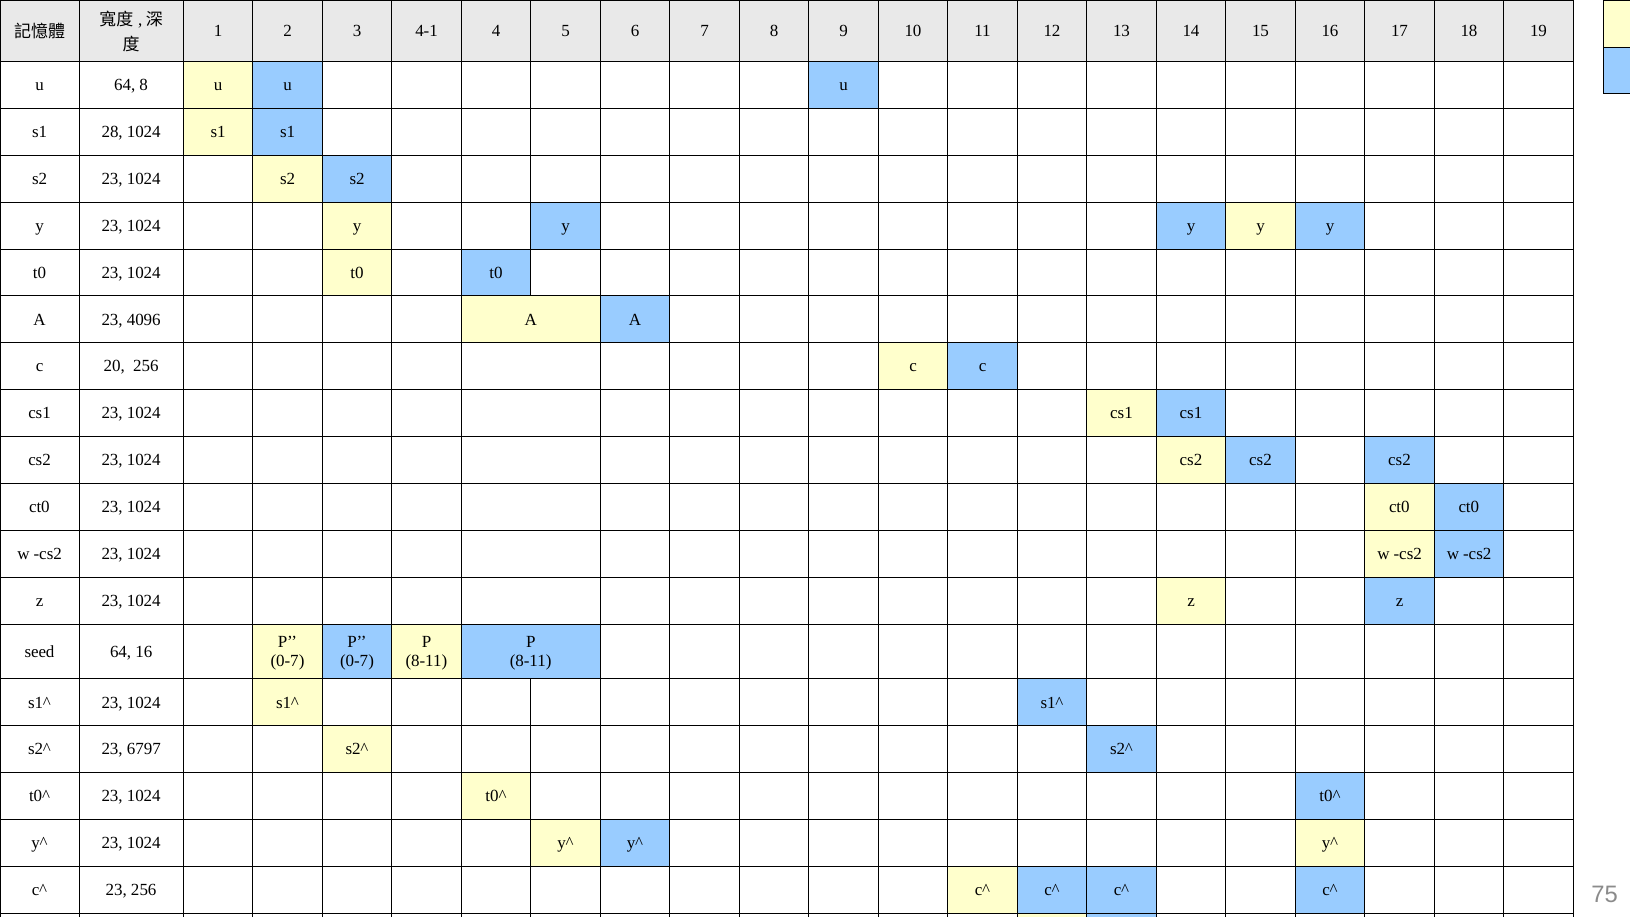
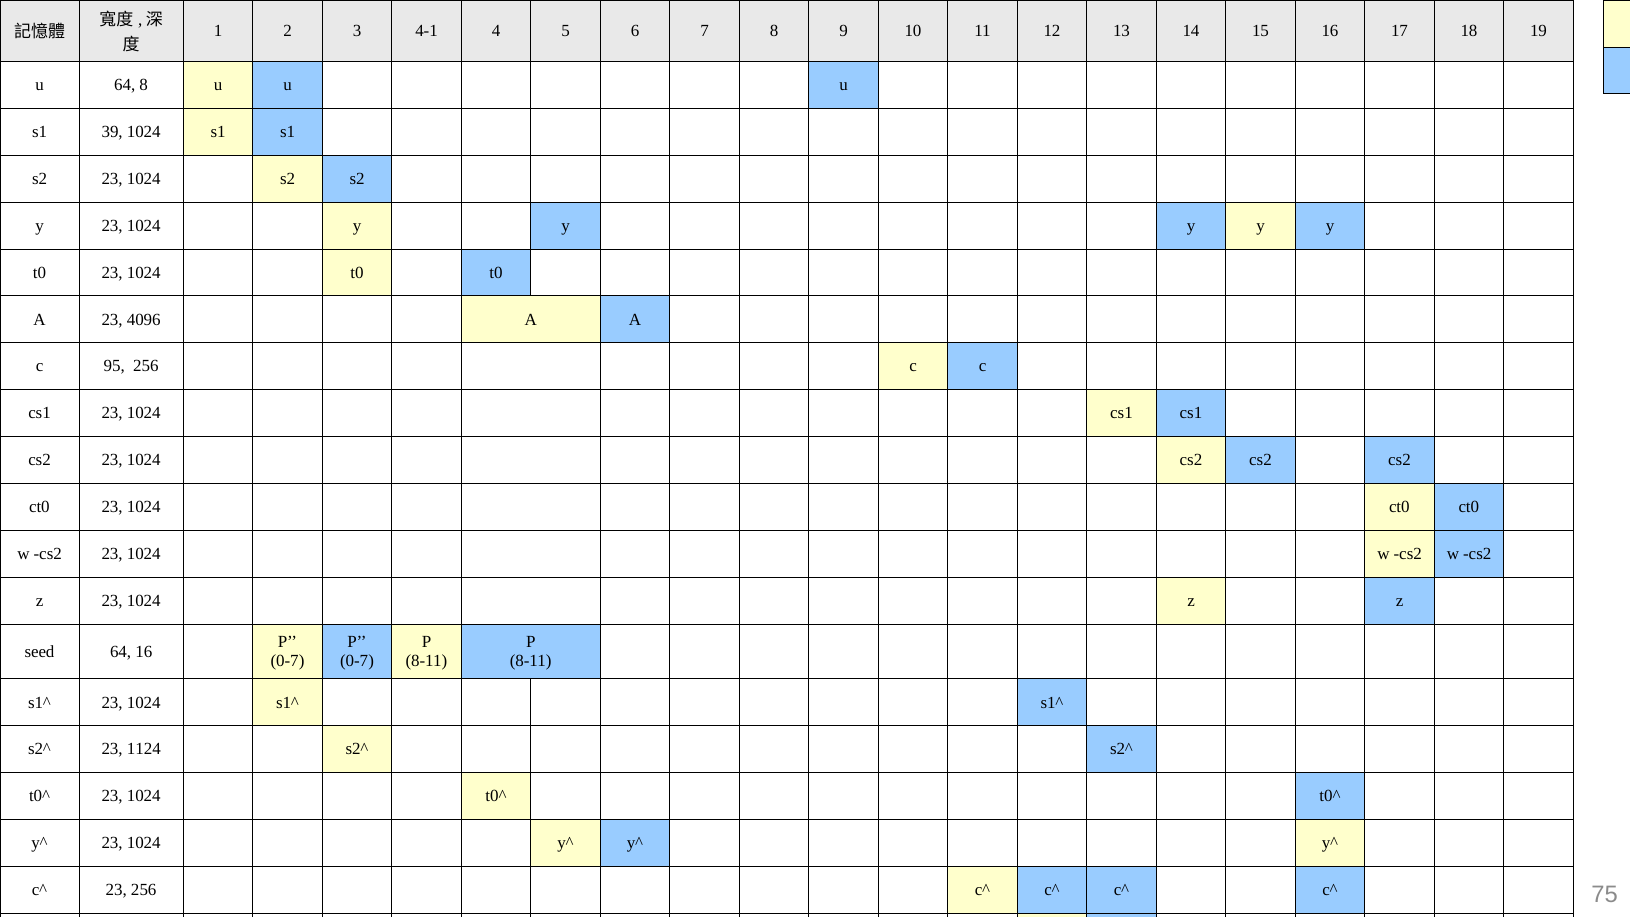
28: 28 -> 39 (112, 132)
20: 20 -> 95 (114, 366)
6797: 6797 -> 1124 (144, 749)
